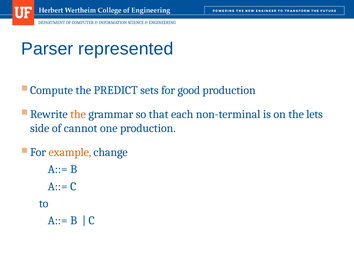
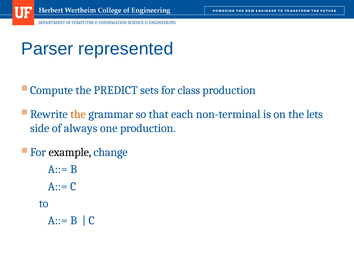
good: good -> class (189, 90)
cannot: cannot -> always (81, 129)
example colour: orange -> black (70, 153)
